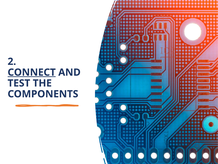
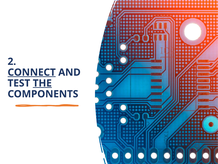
THE underline: none -> present (42, 83)
